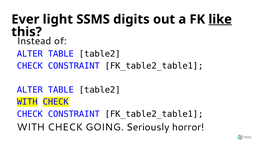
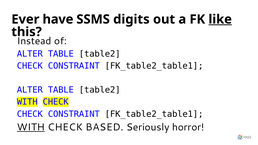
light: light -> have (58, 19)
WITH underline: none -> present (31, 127)
GOING: GOING -> BASED (104, 127)
